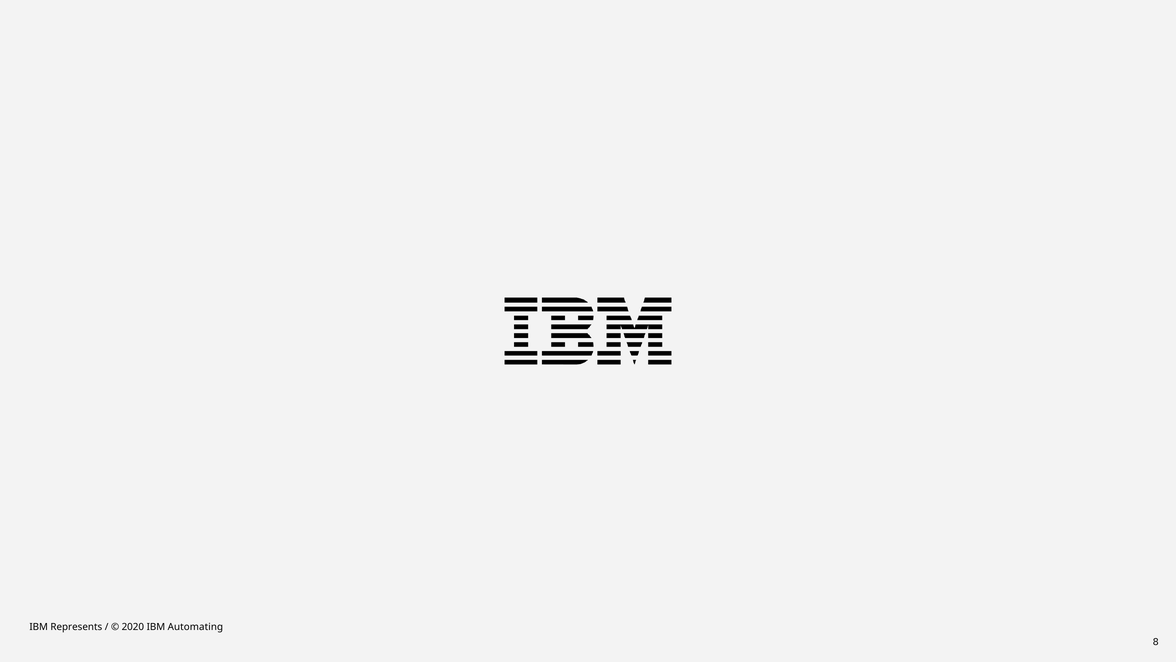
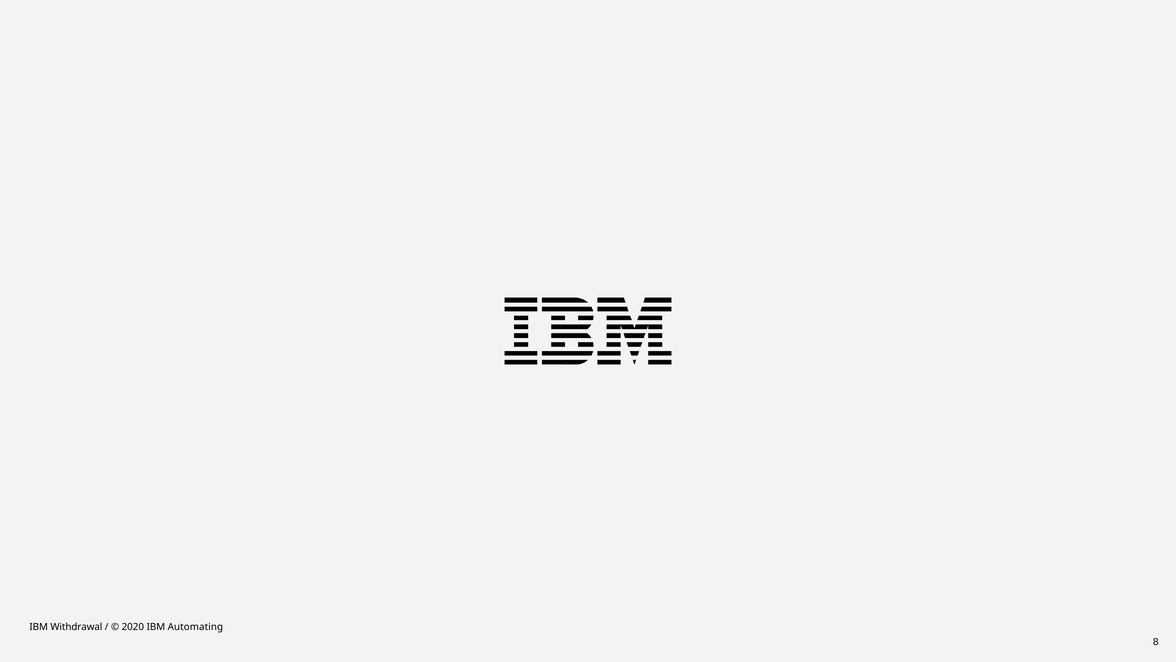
Represents: Represents -> Withdrawal (76, 627)
